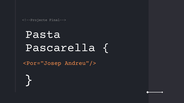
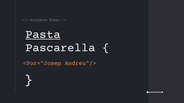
Pasta underline: none -> present (43, 34)
